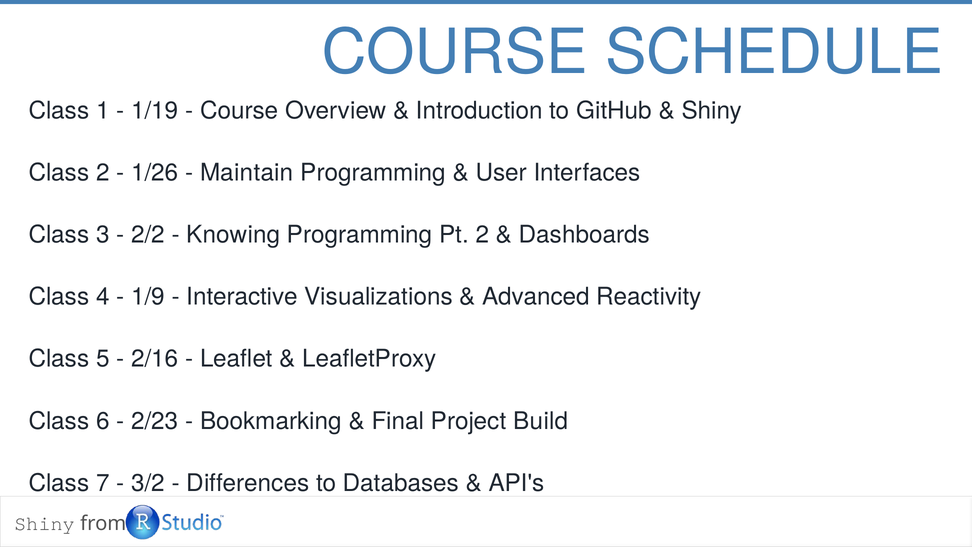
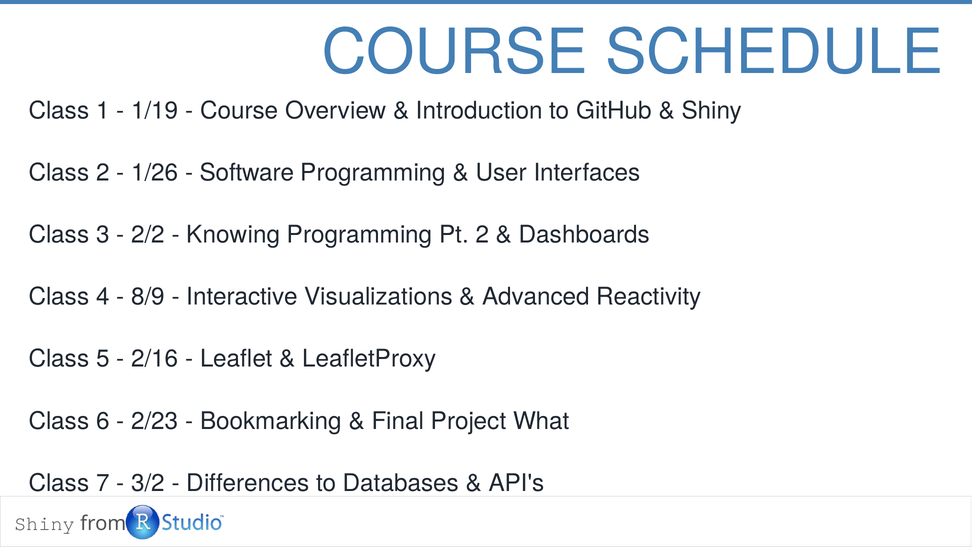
Maintain: Maintain -> Software (247, 173)
1/9: 1/9 -> 8/9 (148, 297)
Build: Build -> What (541, 421)
